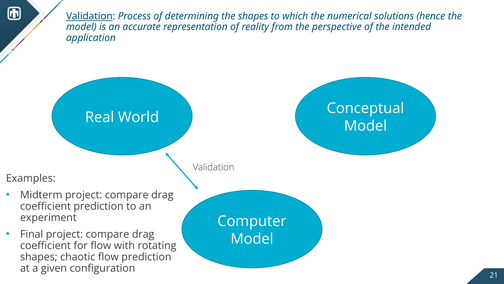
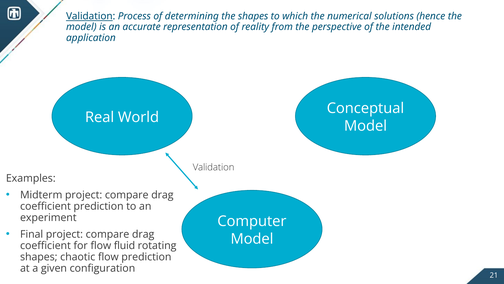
with: with -> fluid (124, 245)
